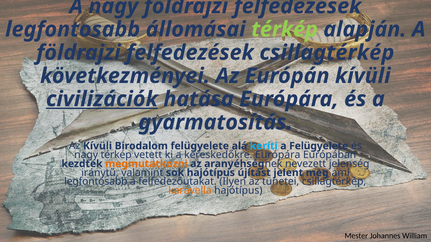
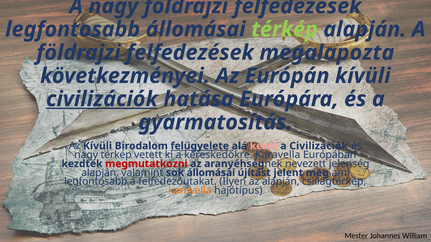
felfedezések csillagtérkép: csillagtérkép -> megalapozta (327, 53)
felügyelete underline: none -> present (200, 146)
keríti colour: light blue -> pink (264, 146)
a Felügyelete: Felügyelete -> Civilizációk (319, 146)
kereskedőkre Európára: Európára -> Karavella (278, 155)
megmutatkozni colour: orange -> red (146, 164)
iránytű: iránytű -> alapján (100, 173)
sok hajótípus: hajótípus -> állomásai (211, 173)
az tünetei: tünetei -> alapján (281, 182)
